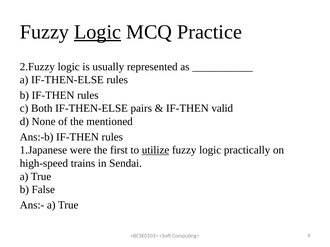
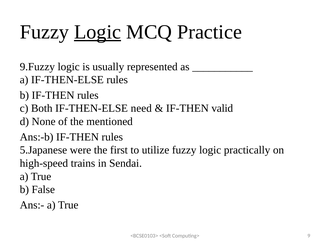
2.Fuzzy: 2.Fuzzy -> 9.Fuzzy (37, 67)
pairs: pairs -> need (141, 109)
1.Japanese: 1.Japanese -> 5.Japanese (43, 150)
utilize underline: present -> none (156, 150)
